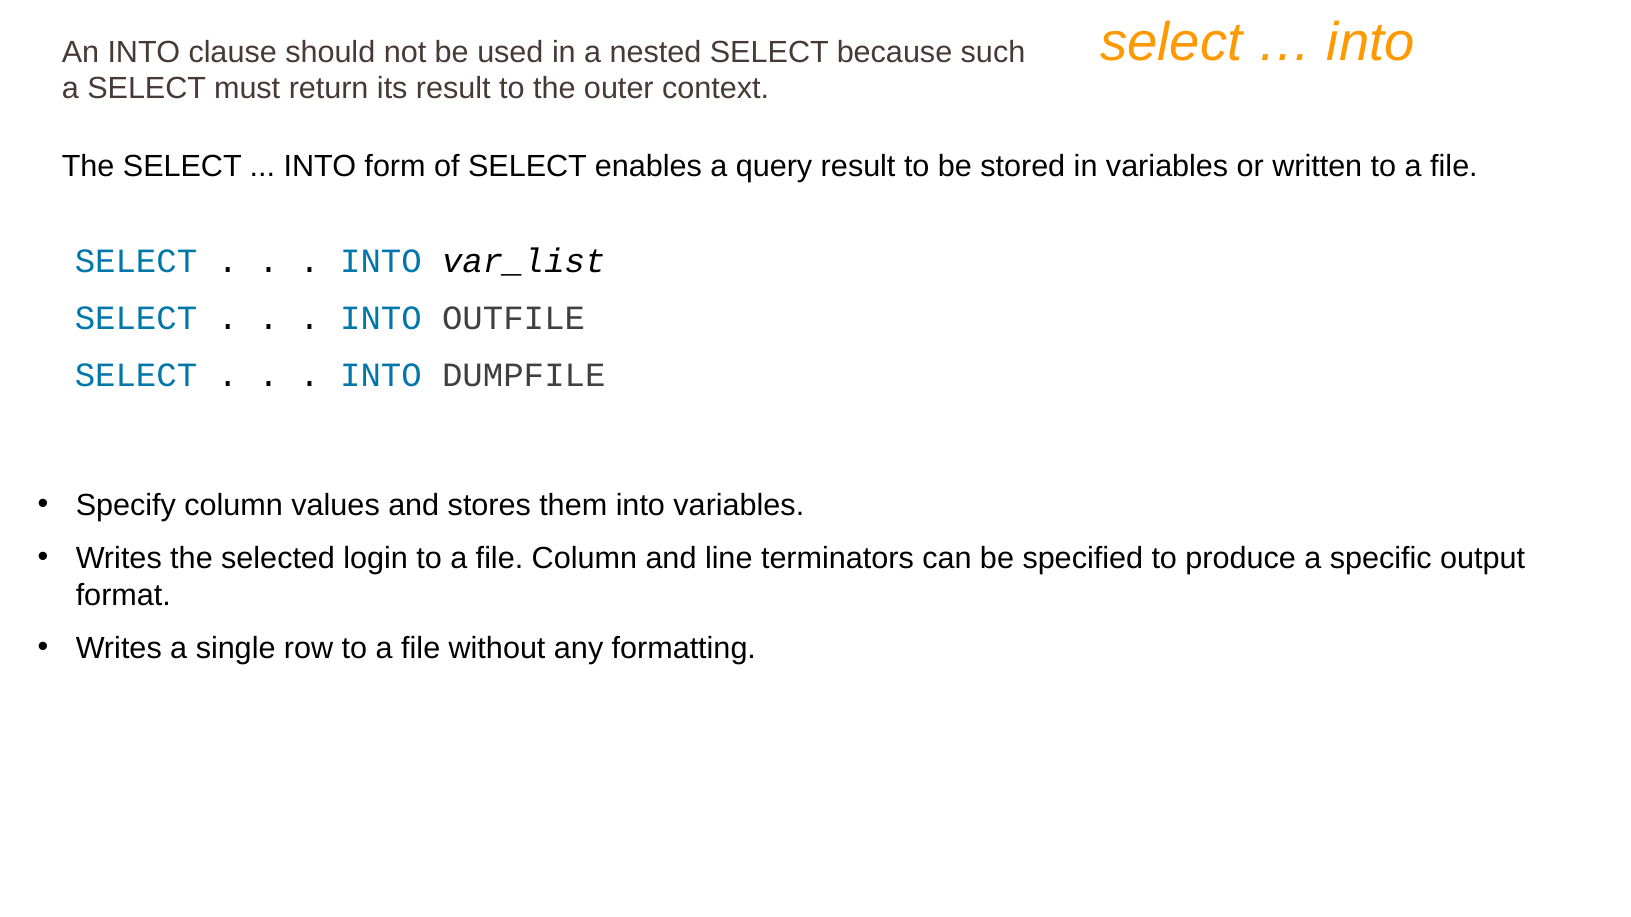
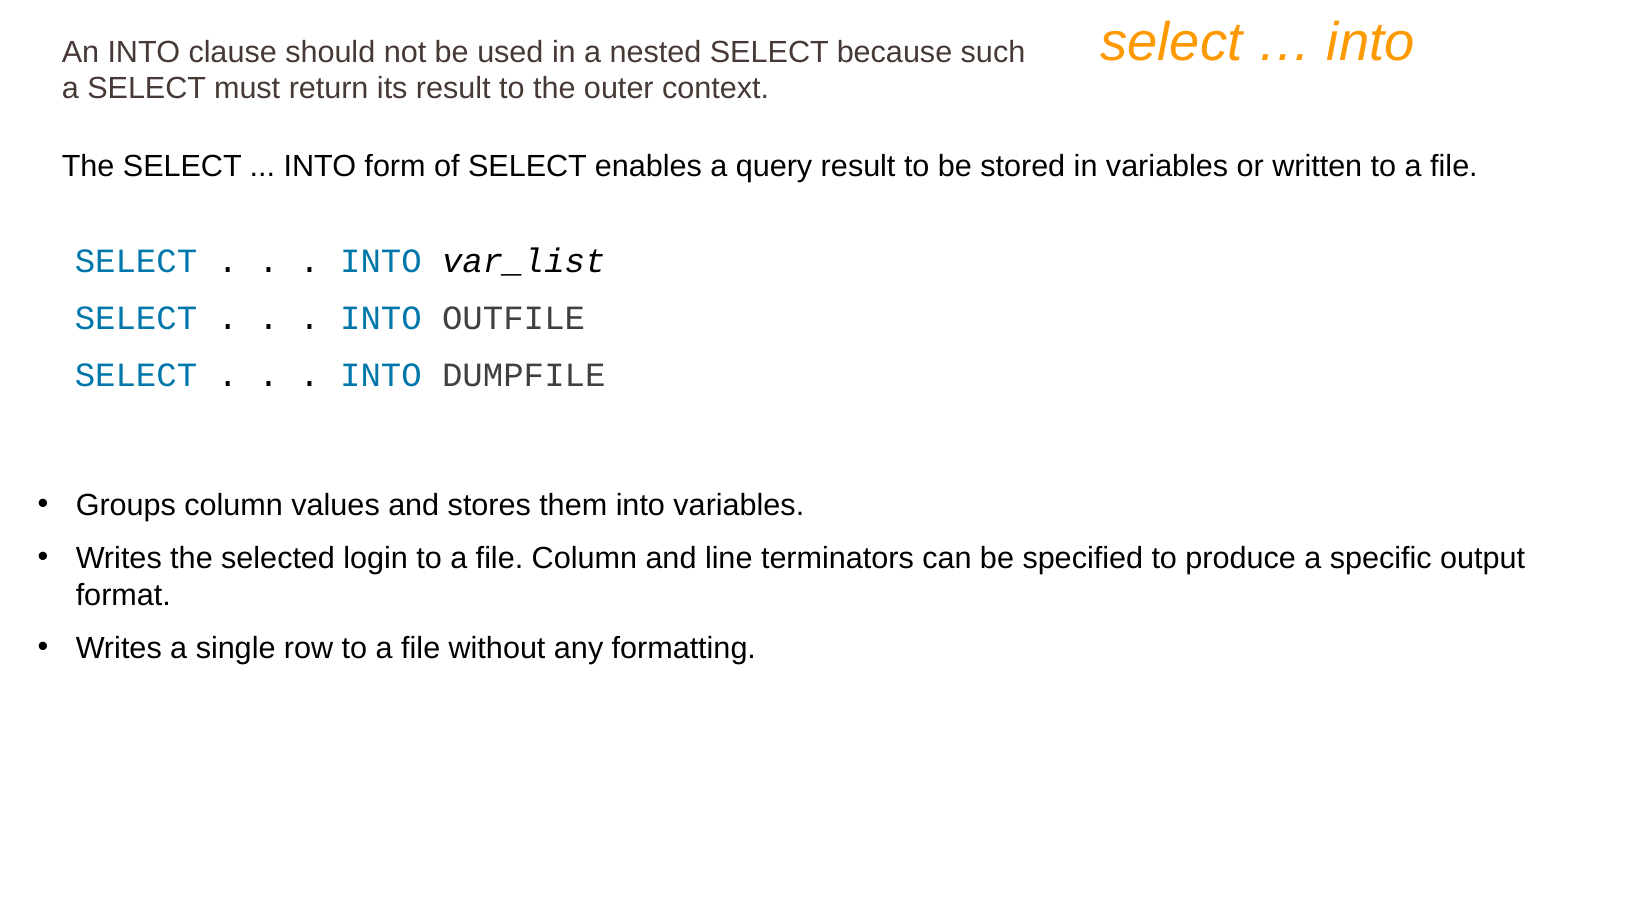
Specify: Specify -> Groups (126, 506)
